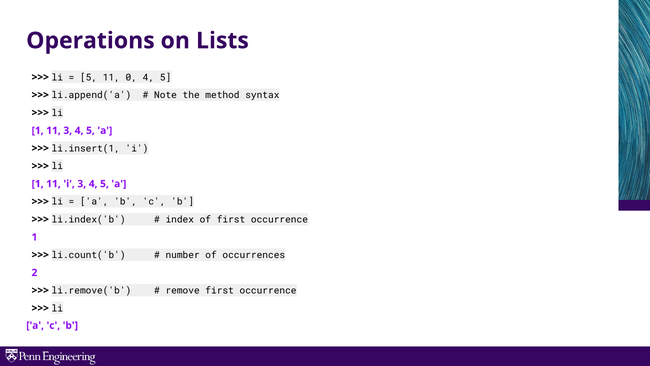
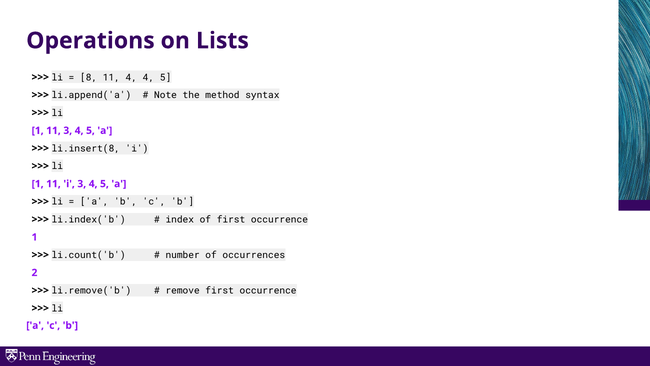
5: 5 -> 8 (89, 77)
11 0: 0 -> 4 (131, 77)
li.insert(1: li.insert(1 -> li.insert(8 (86, 148)
